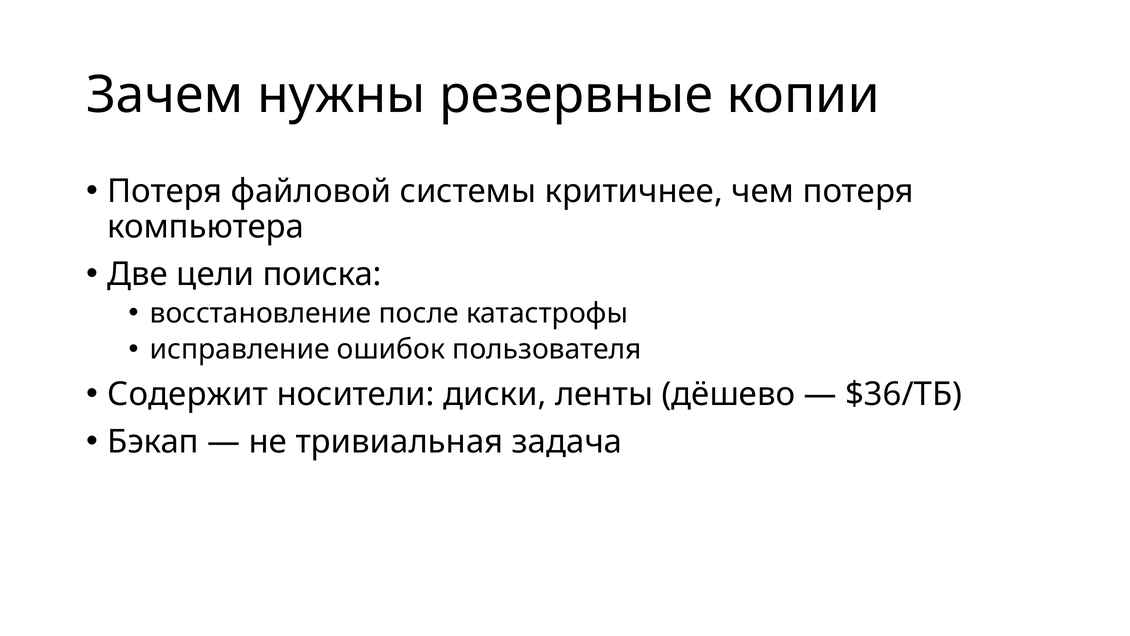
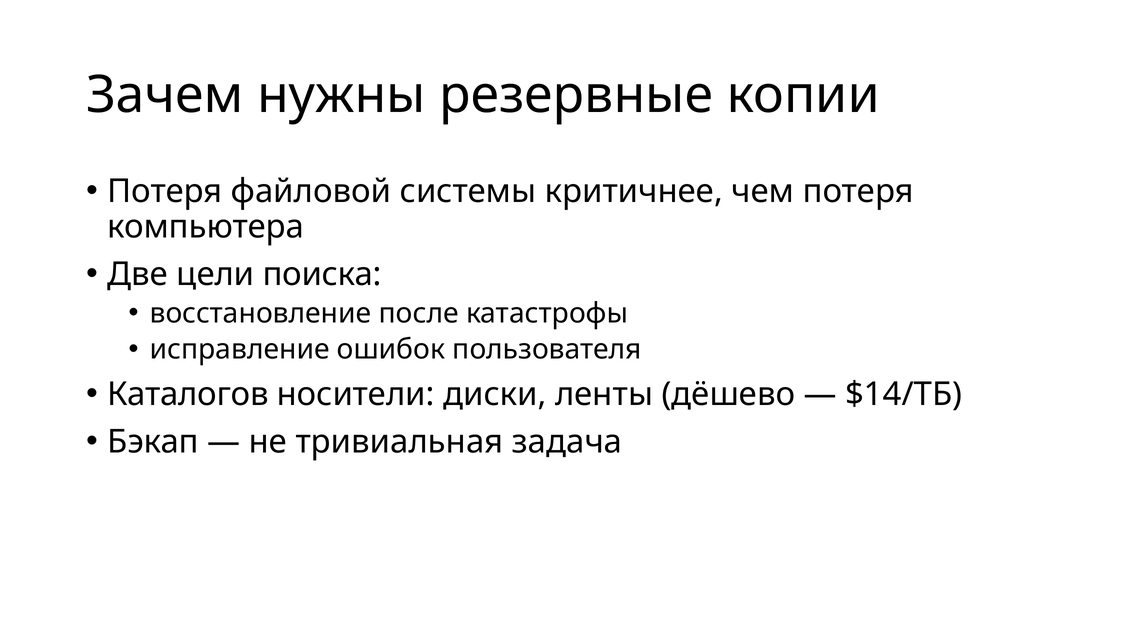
Содержит: Содержит -> Каталогов (188, 394)
$36/ТБ: $36/ТБ -> $14/ТБ (904, 394)
